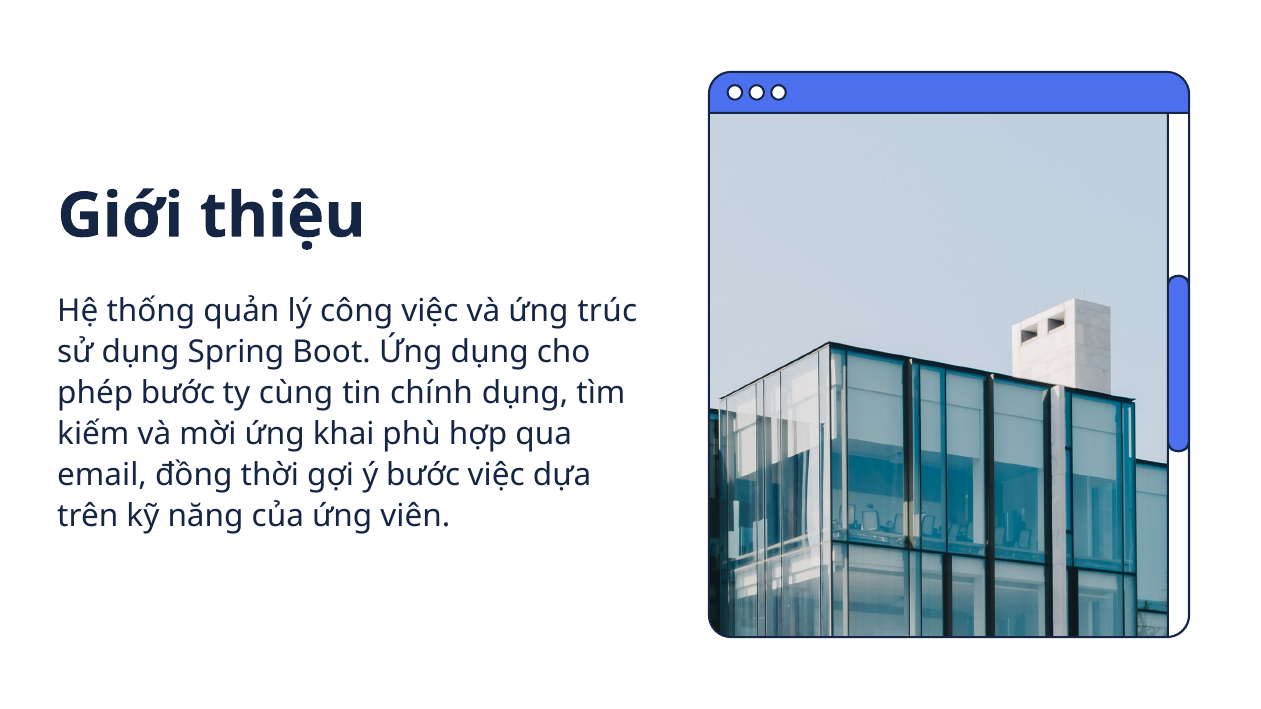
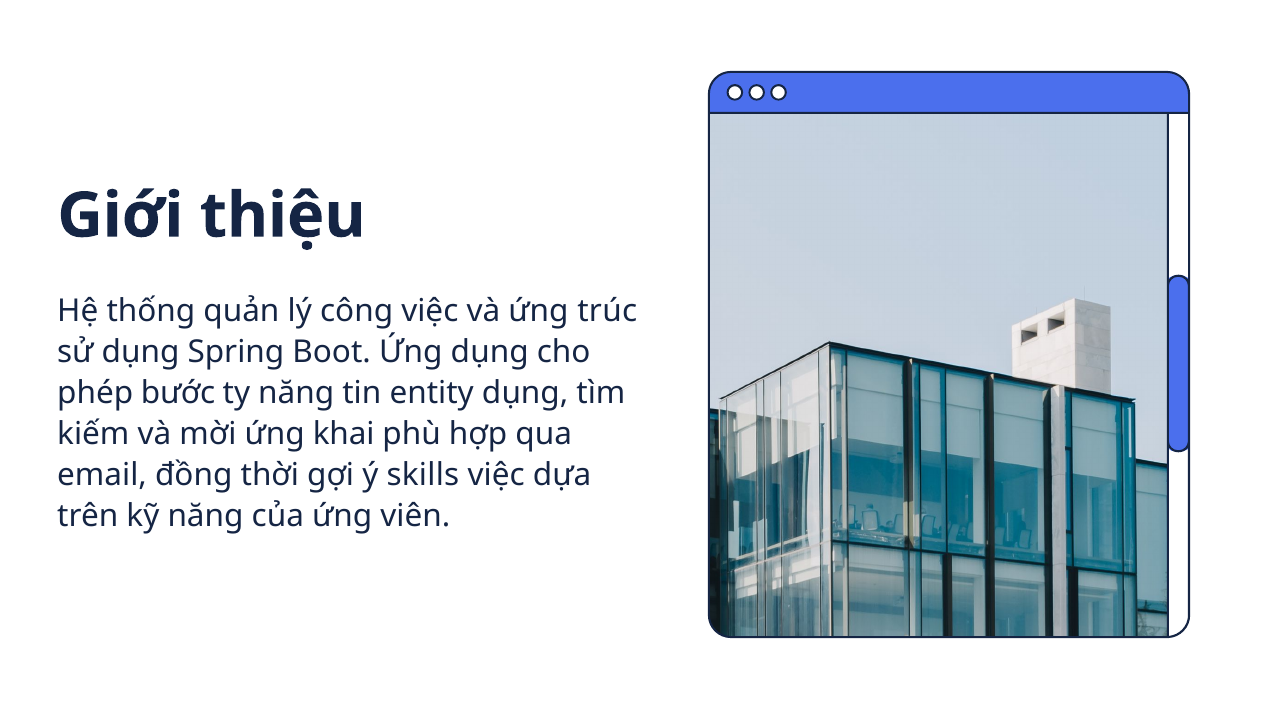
ty cùng: cùng -> năng (296, 393)
chính: chính -> entity (432, 393)
ý bước: bước -> skills (423, 475)
